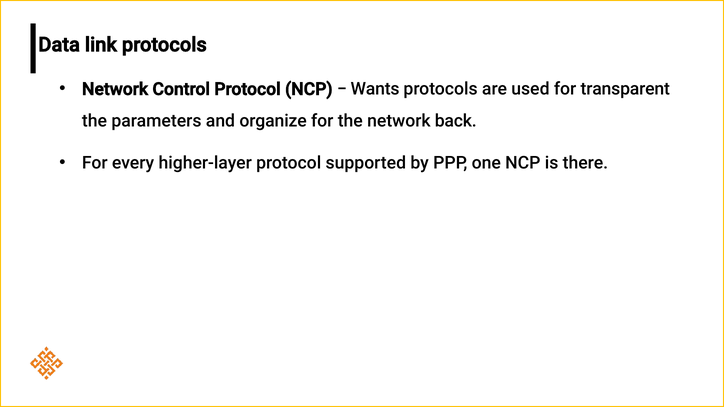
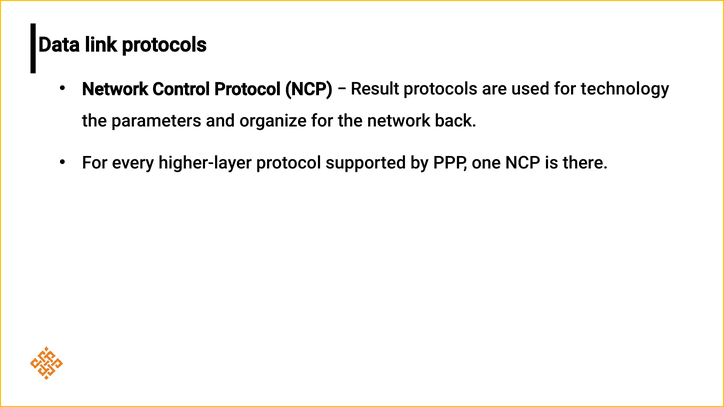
Wants: Wants -> Result (375, 89)
transparent: transparent -> technology (625, 89)
